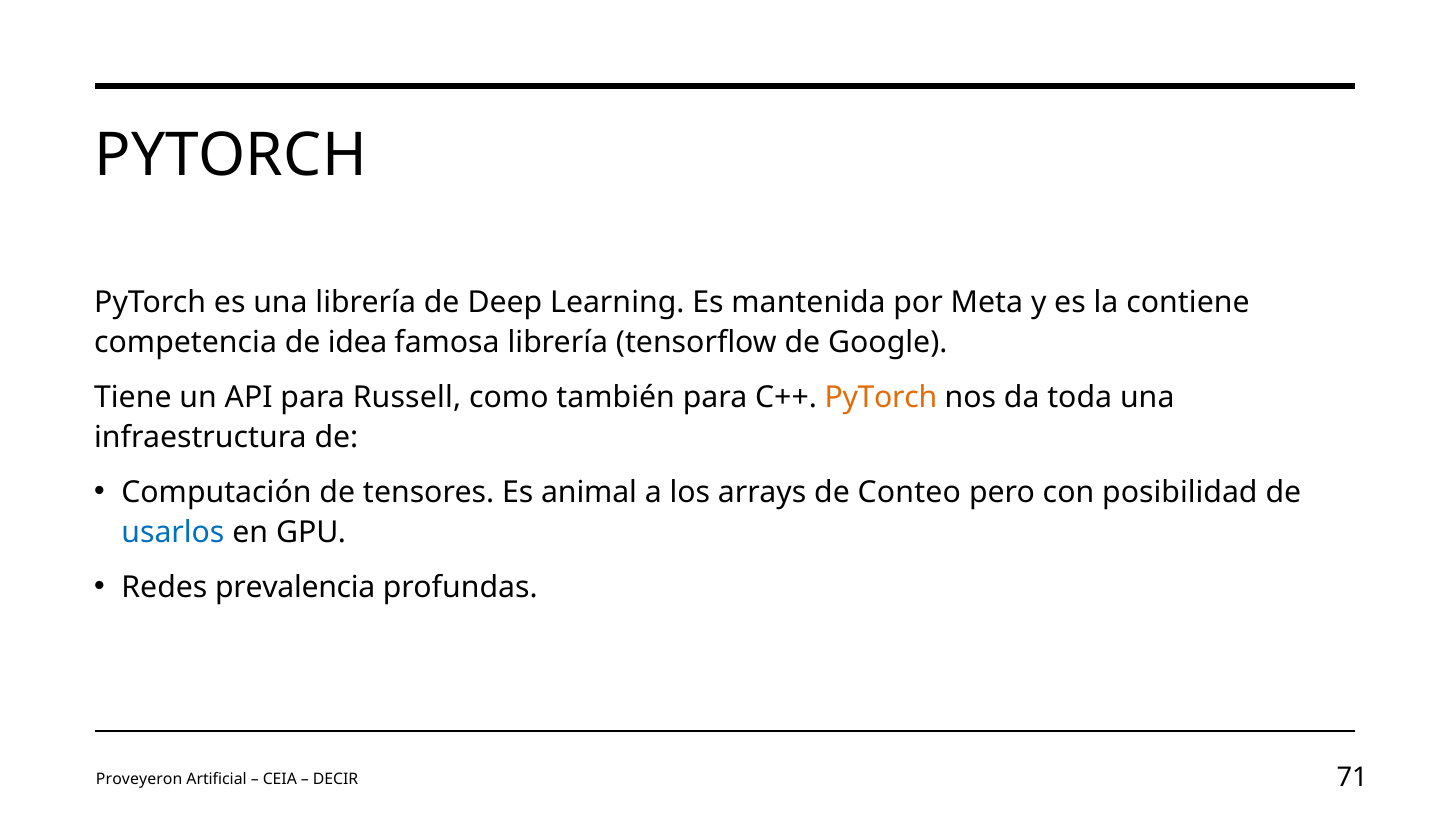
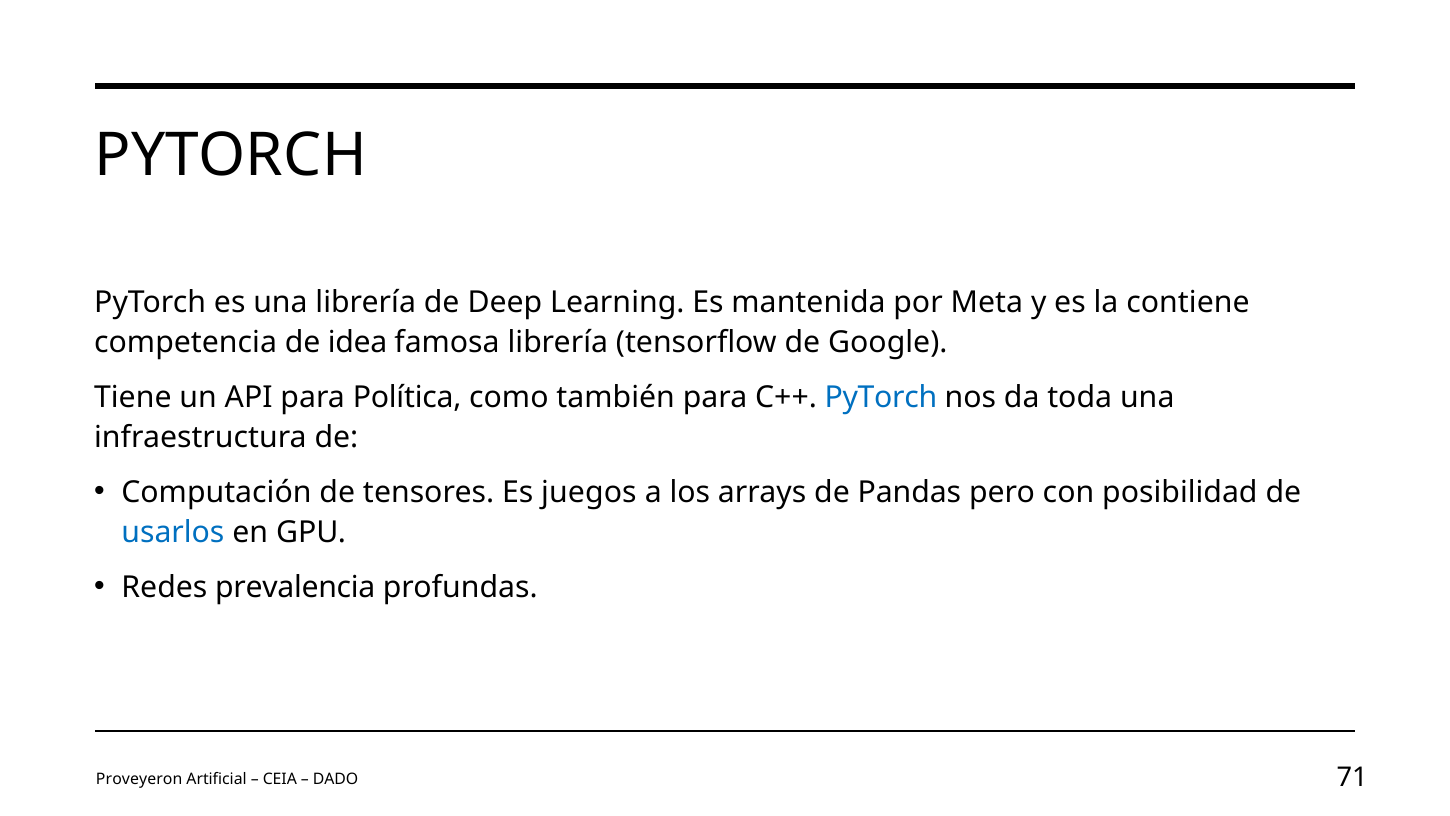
Russell: Russell -> Política (407, 397)
PyTorch colour: orange -> blue (881, 397)
animal: animal -> juegos (589, 492)
Conteo: Conteo -> Pandas (909, 492)
DECIR: DECIR -> DADO (336, 779)
